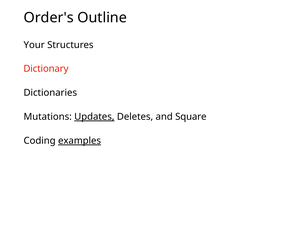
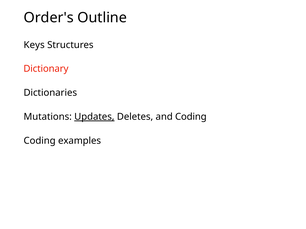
Your: Your -> Keys (34, 45)
and Square: Square -> Coding (191, 117)
examples underline: present -> none (80, 141)
